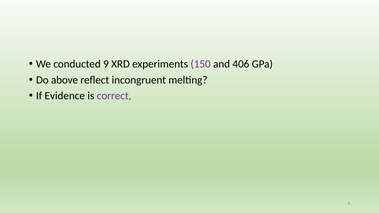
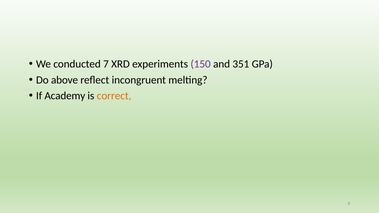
9: 9 -> 7 (106, 64)
406: 406 -> 351 (241, 64)
Evidence: Evidence -> Academy (65, 96)
correct colour: purple -> orange (114, 96)
